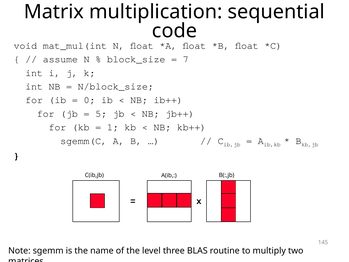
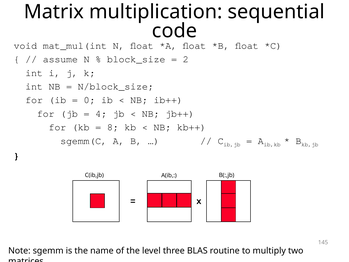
7: 7 -> 2 (186, 59)
5: 5 -> 4 (101, 114)
1: 1 -> 8 (113, 127)
